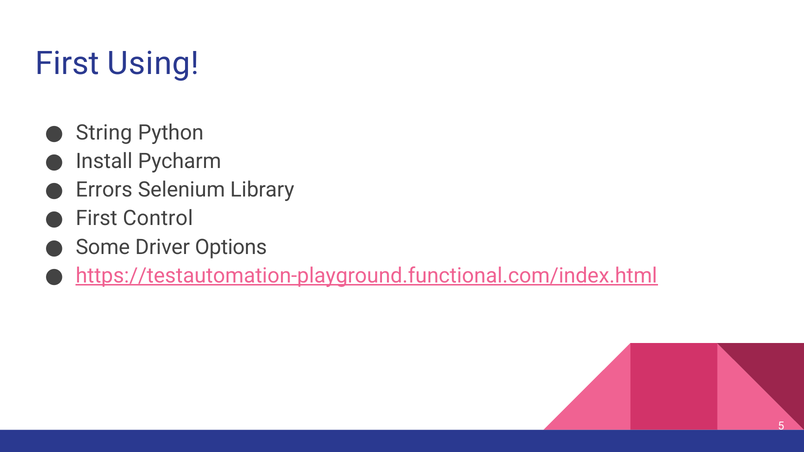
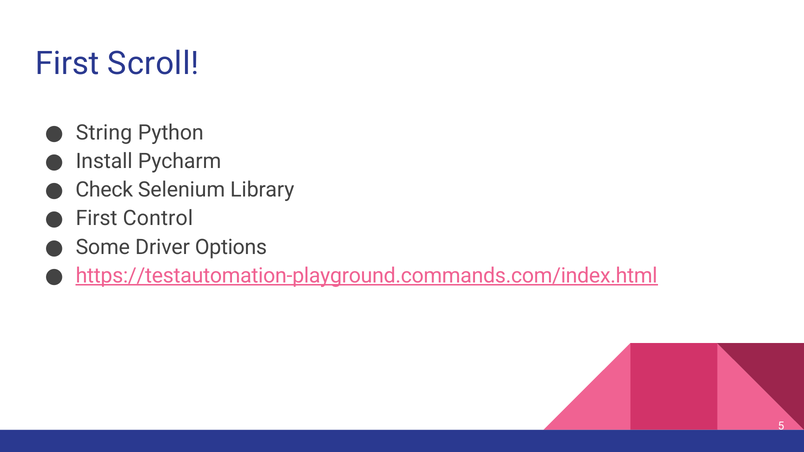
Using: Using -> Scroll (153, 64)
Errors: Errors -> Check (104, 190)
https://testautomation-playground.functional.com/index.html: https://testautomation-playground.functional.com/index.html -> https://testautomation-playground.commands.com/index.html (367, 276)
